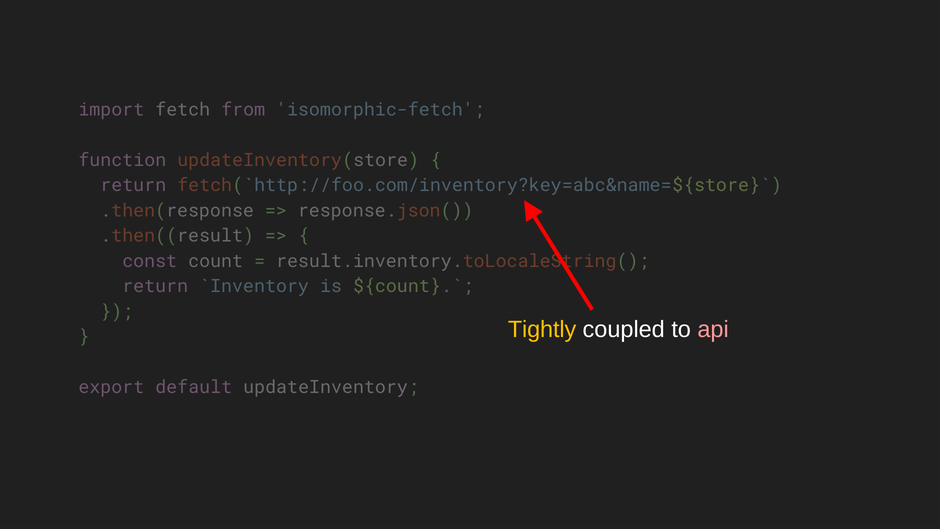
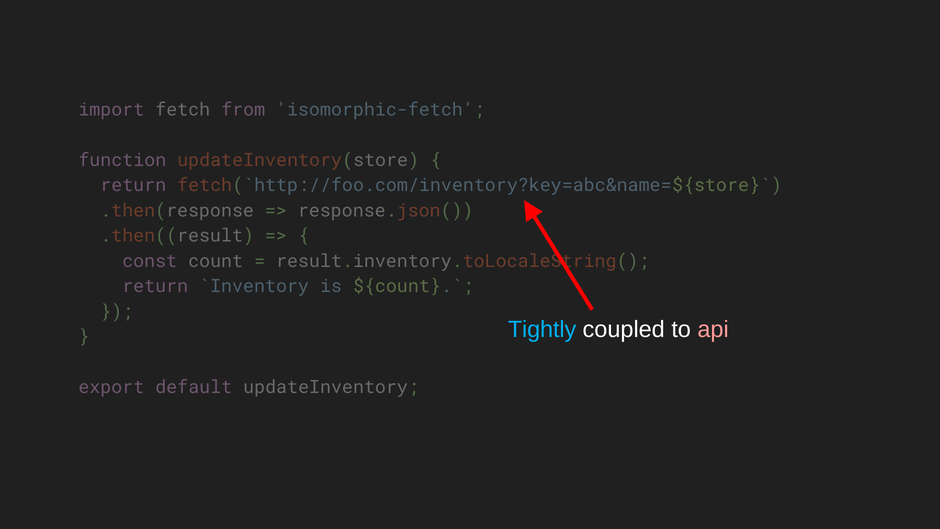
Tightly colour: yellow -> light blue (542, 329)
